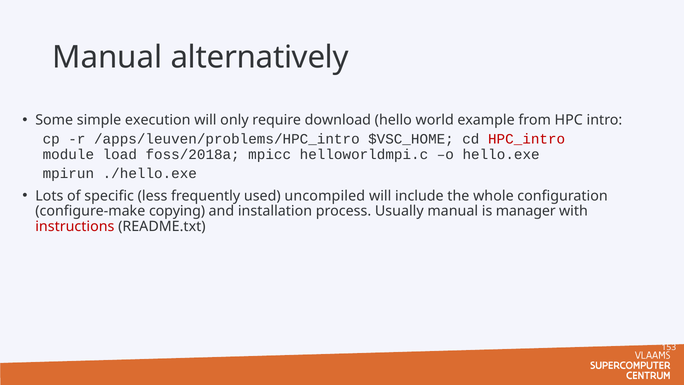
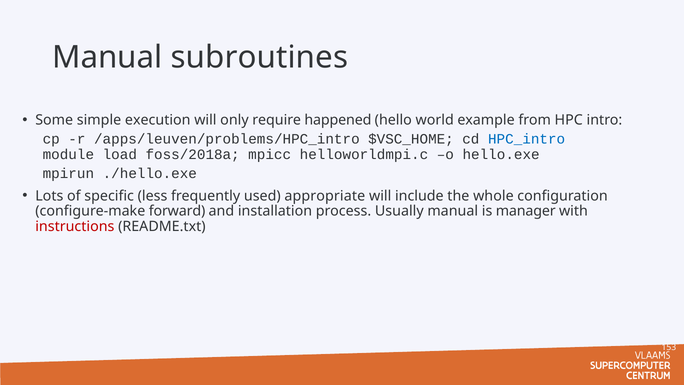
alternatively: alternatively -> subroutines (259, 57)
download: download -> happened (338, 120)
HPC_intro colour: red -> blue (527, 139)
uncompiled: uncompiled -> appropriate (325, 196)
copying: copying -> forward (177, 211)
